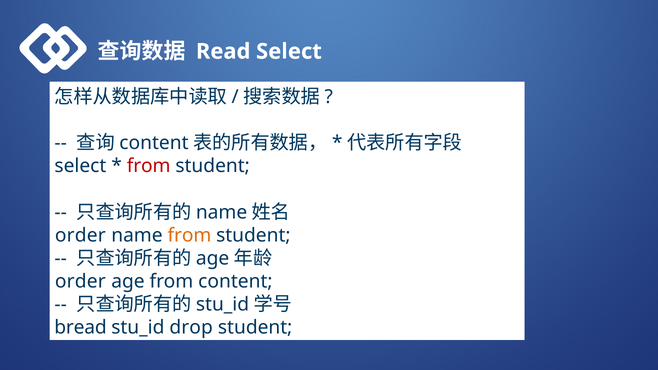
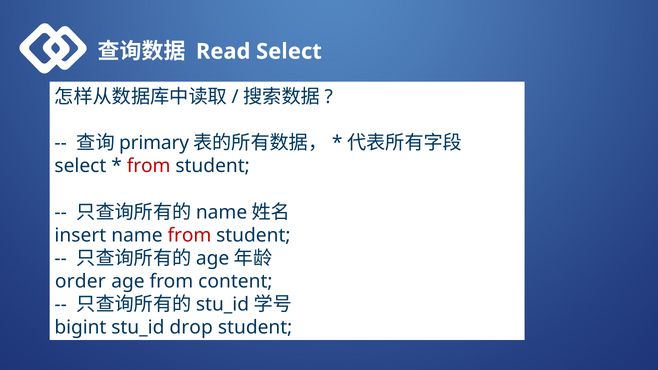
content: content -> primary (154, 143)
order: order -> insert (80, 235)
from colour: orange -> red (189, 235)
bread: bread -> bigint (80, 327)
